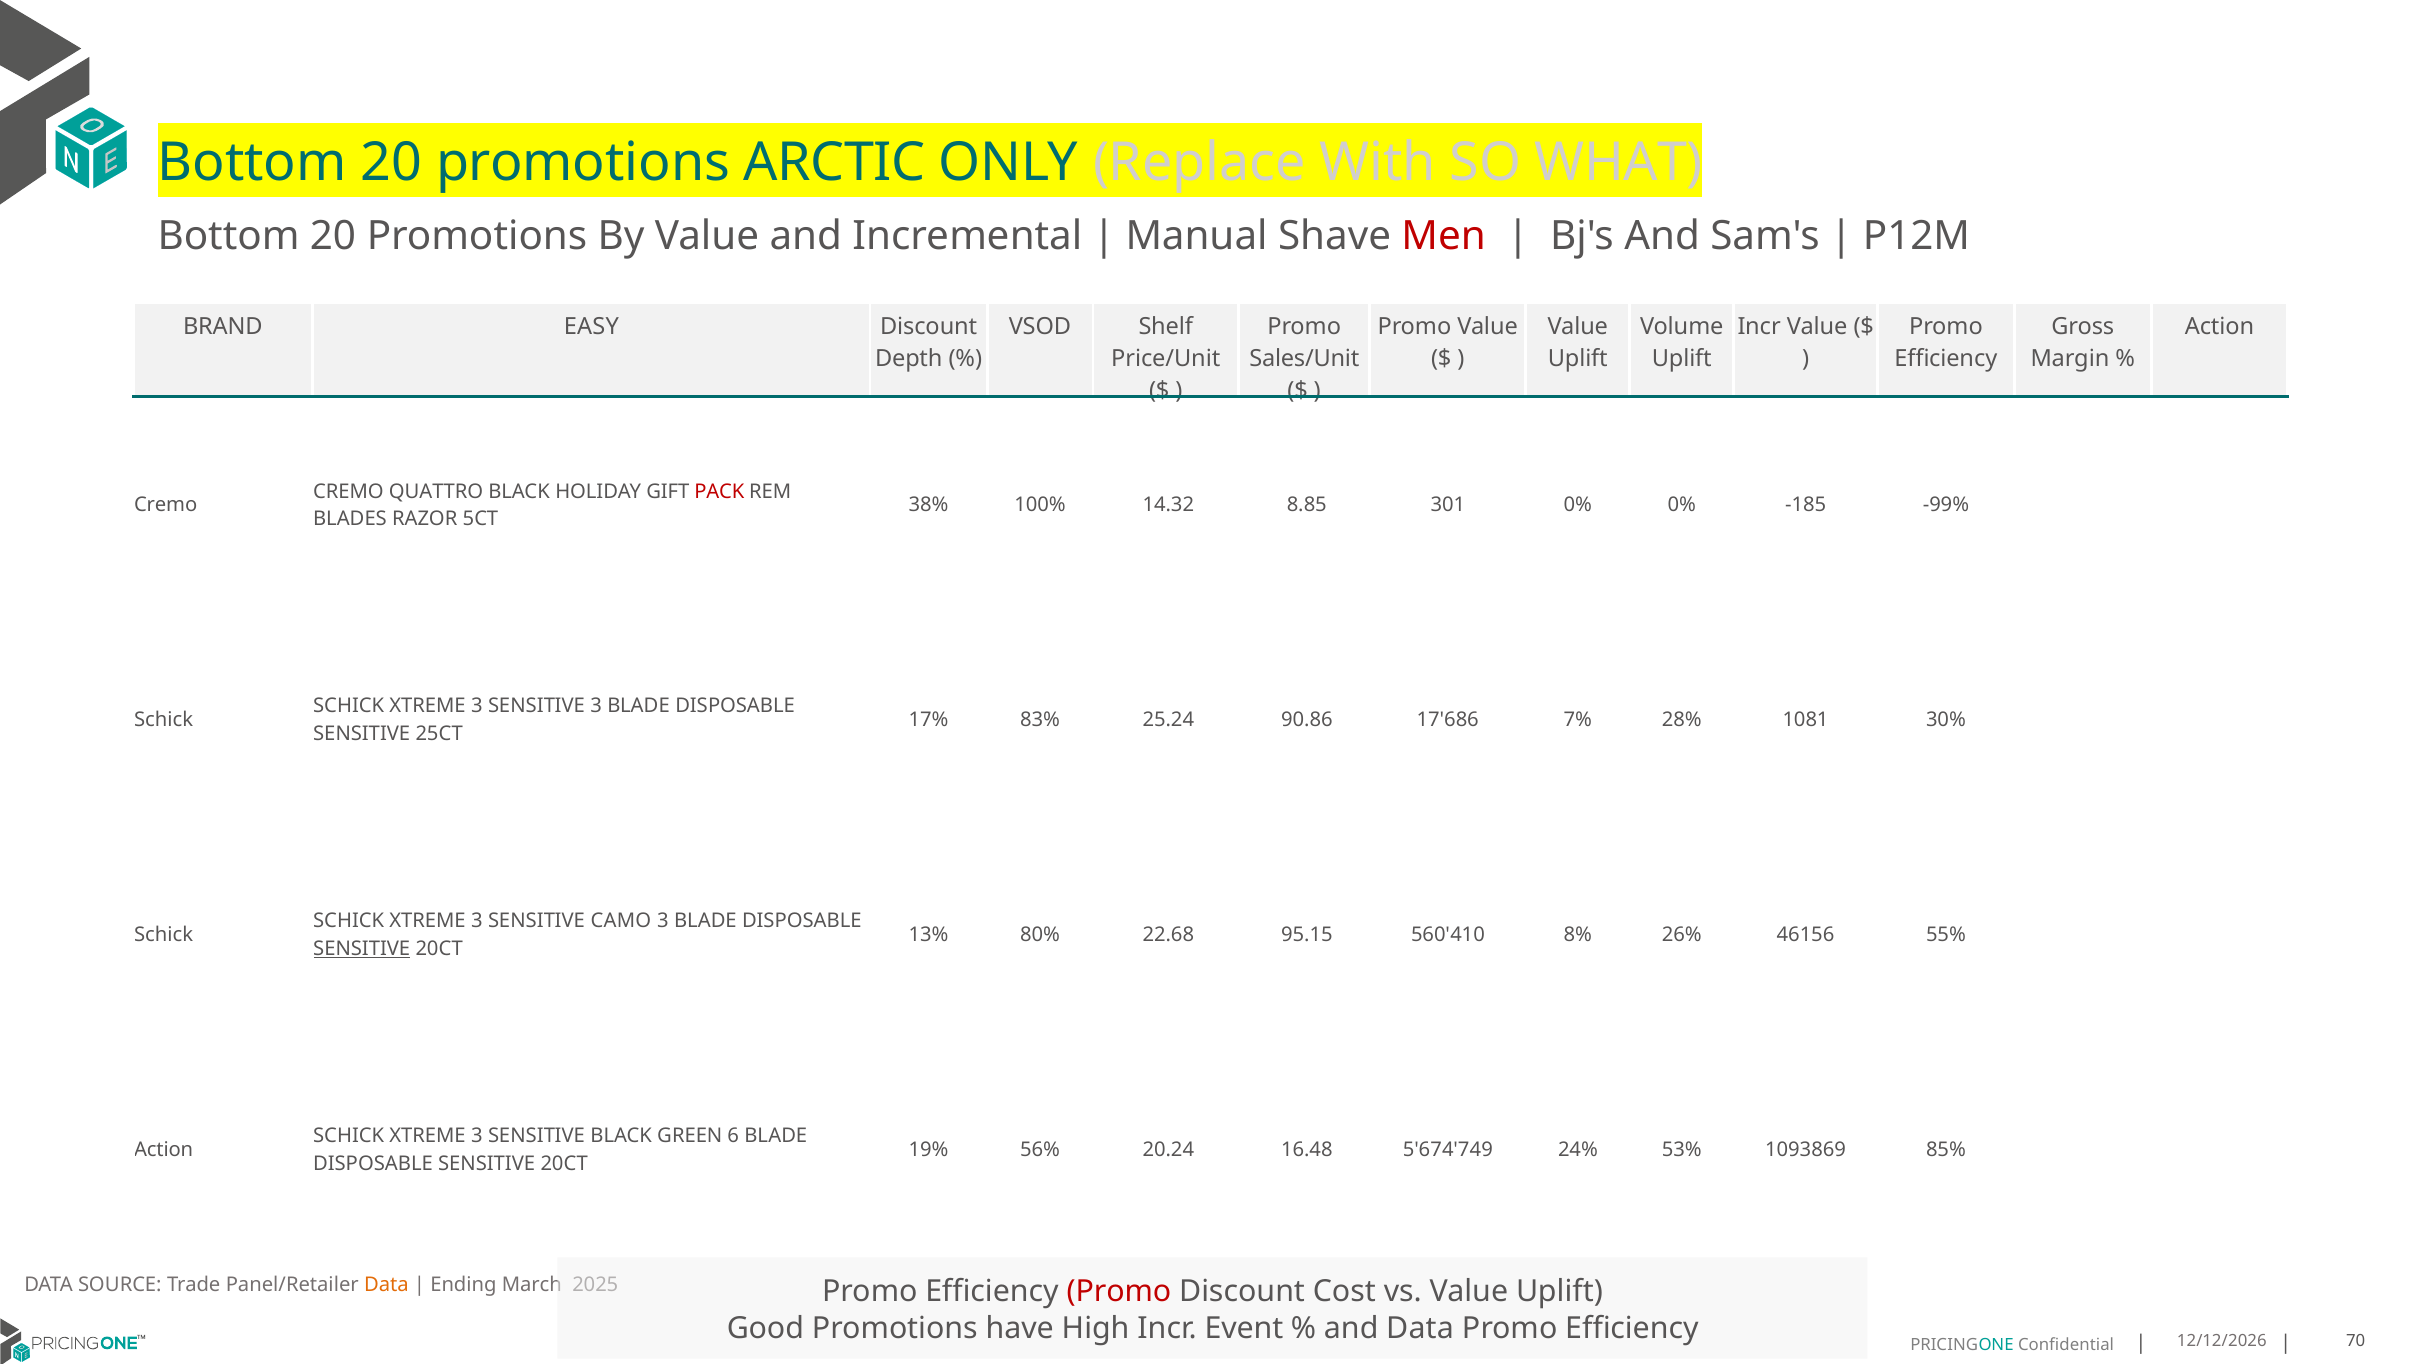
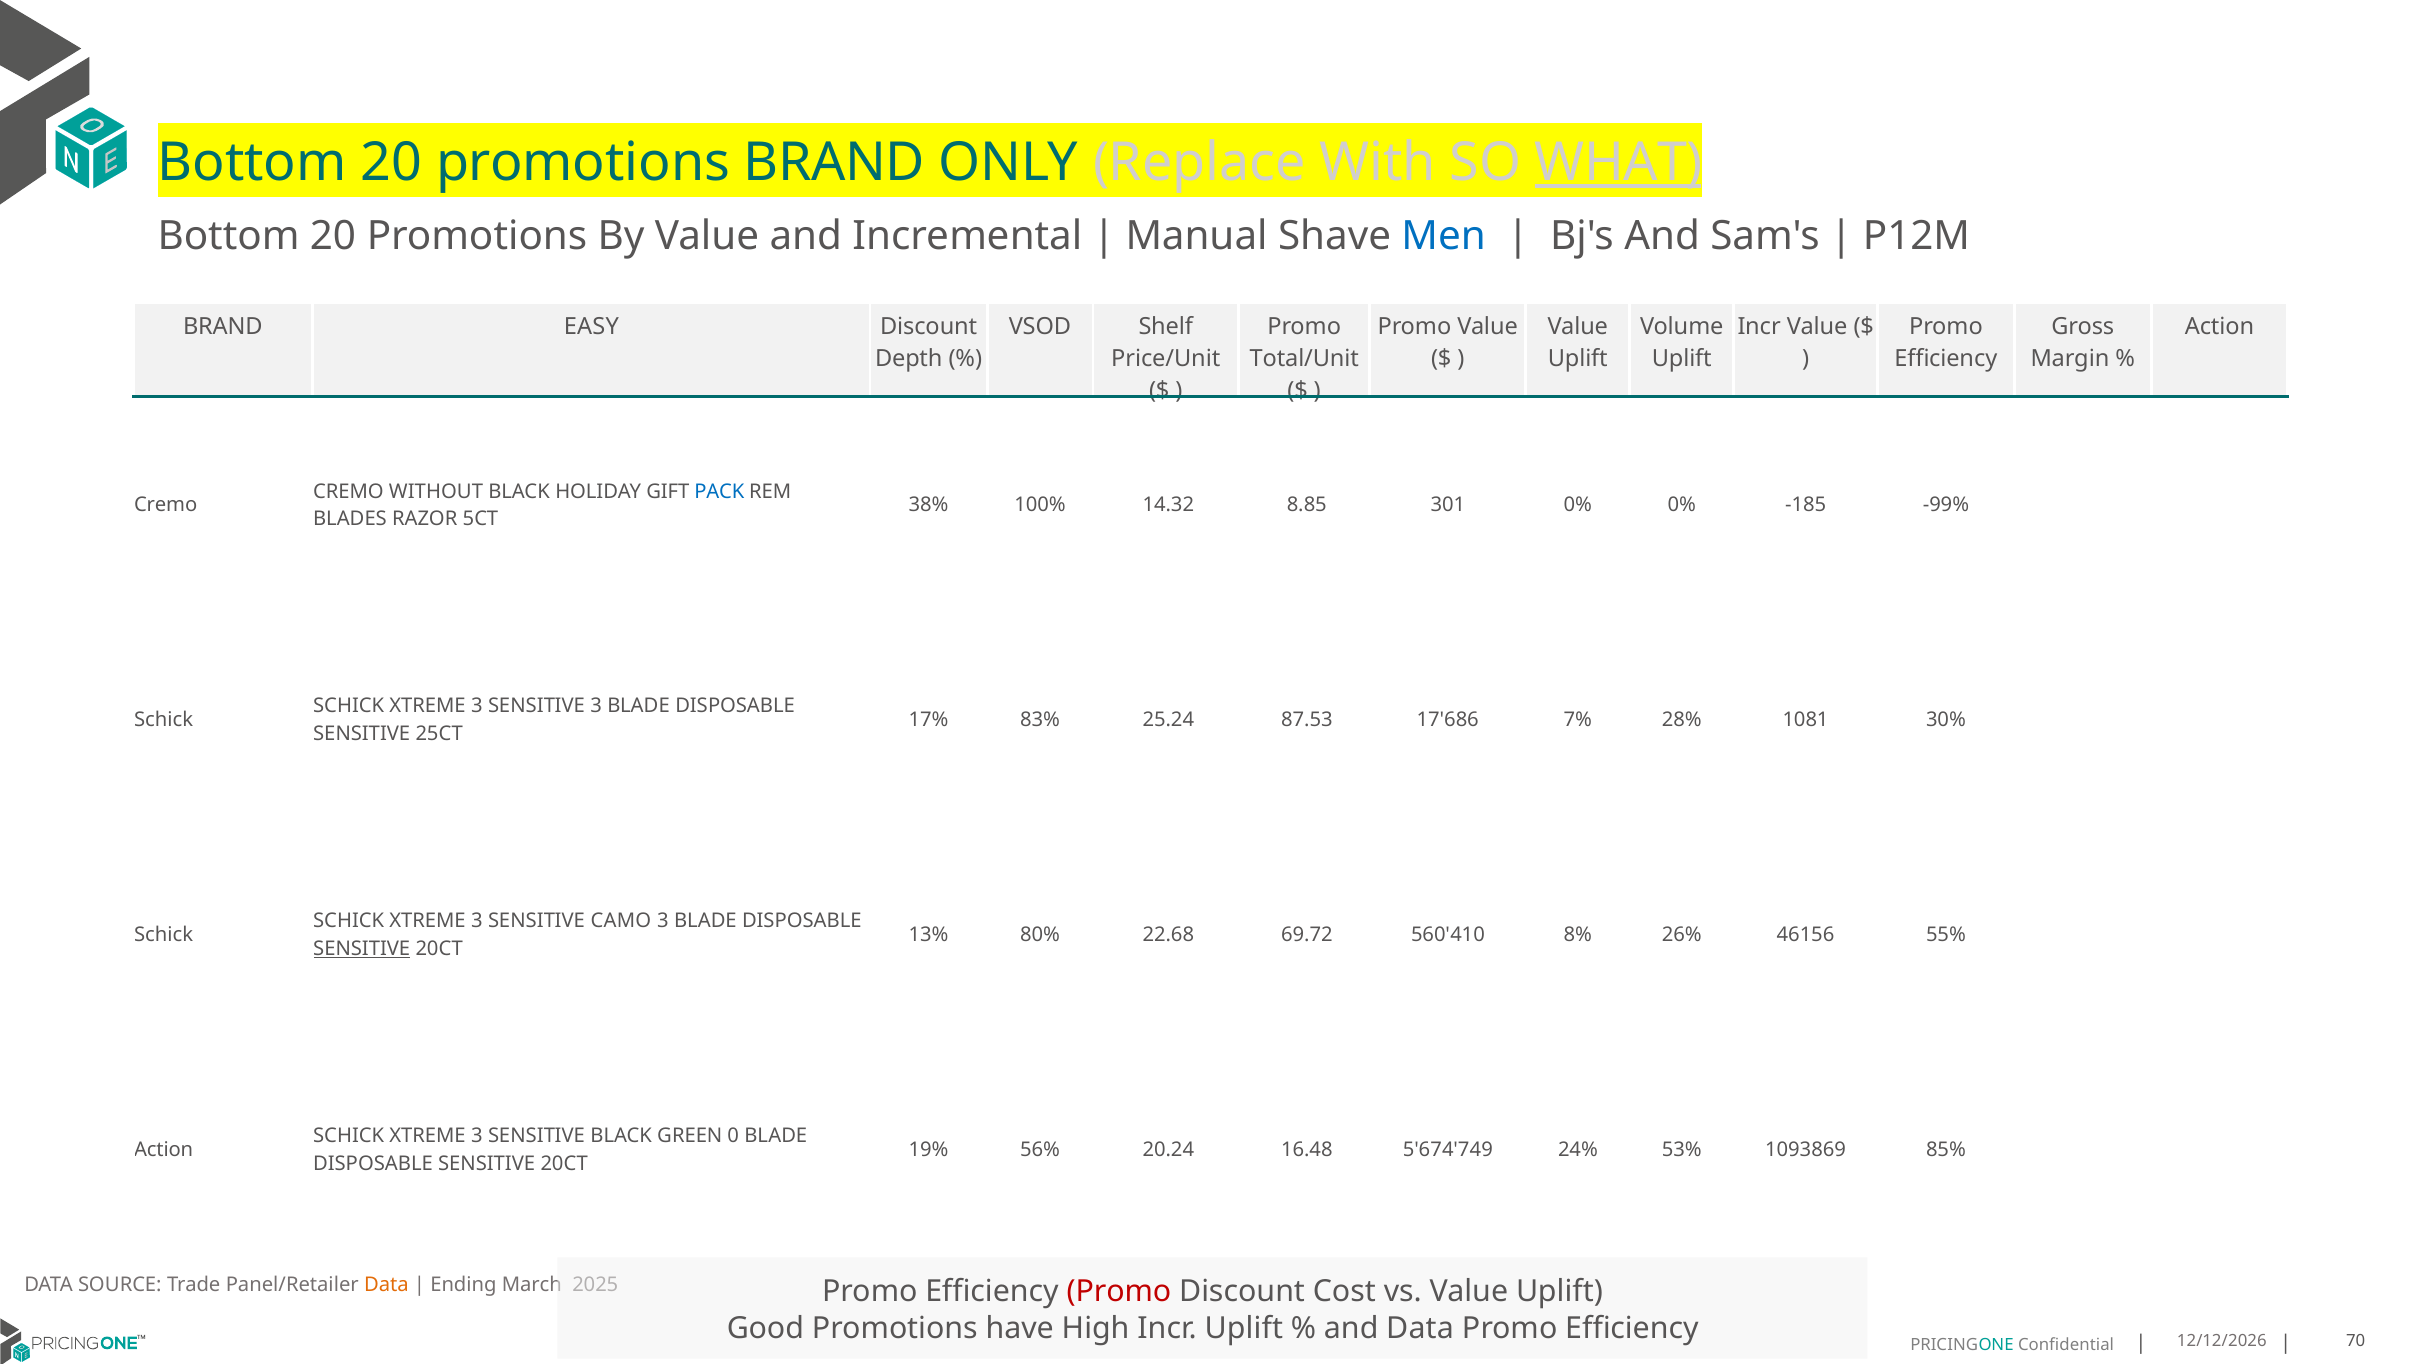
promotions ARCTIC: ARCTIC -> BRAND (834, 163)
WHAT underline: none -> present (1619, 163)
Men colour: red -> blue (1444, 236)
Sales/Unit: Sales/Unit -> Total/Unit (1304, 359)
QUATTRO: QUATTRO -> WITHOUT (436, 491)
PACK colour: red -> blue (719, 491)
90.86: 90.86 -> 87.53 (1307, 720)
95.15: 95.15 -> 69.72 (1307, 935)
6: 6 -> 0 (733, 1136)
Incr Event: Event -> Uplift (1244, 1328)
